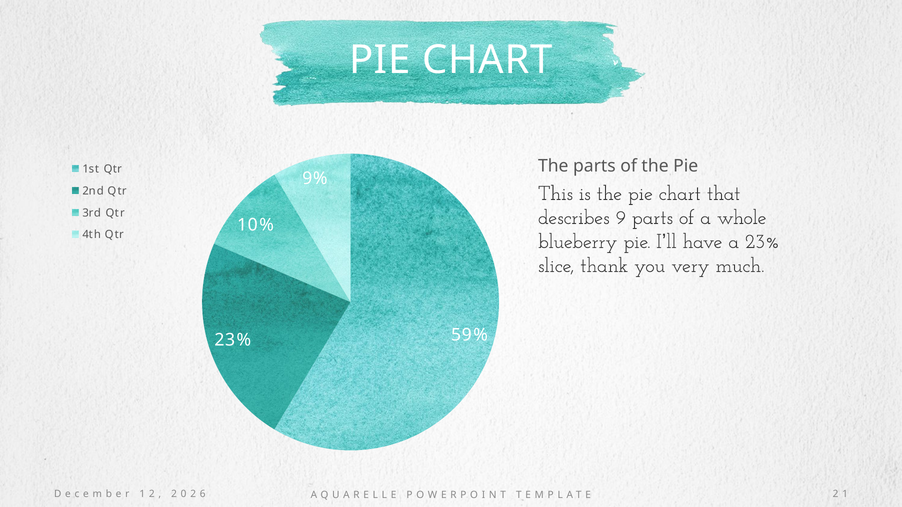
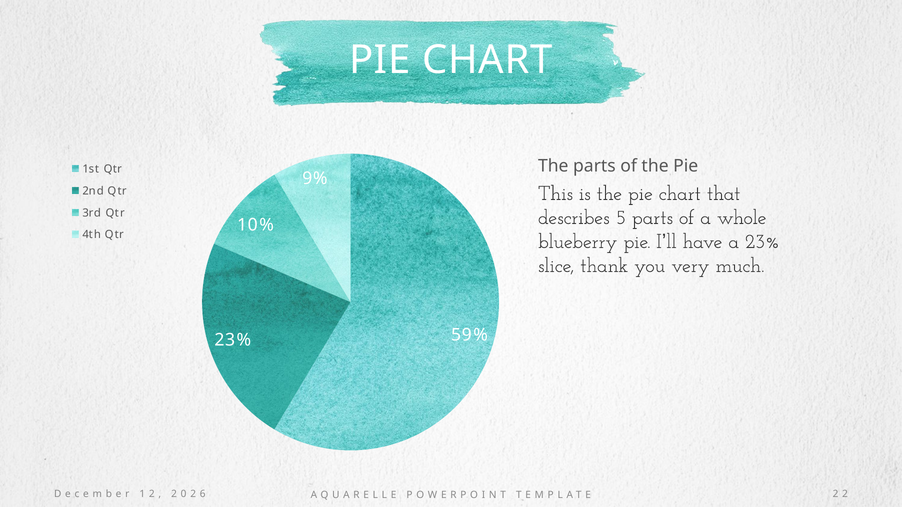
9: 9 -> 5 (621, 217)
1: 1 -> 2 (845, 494)
